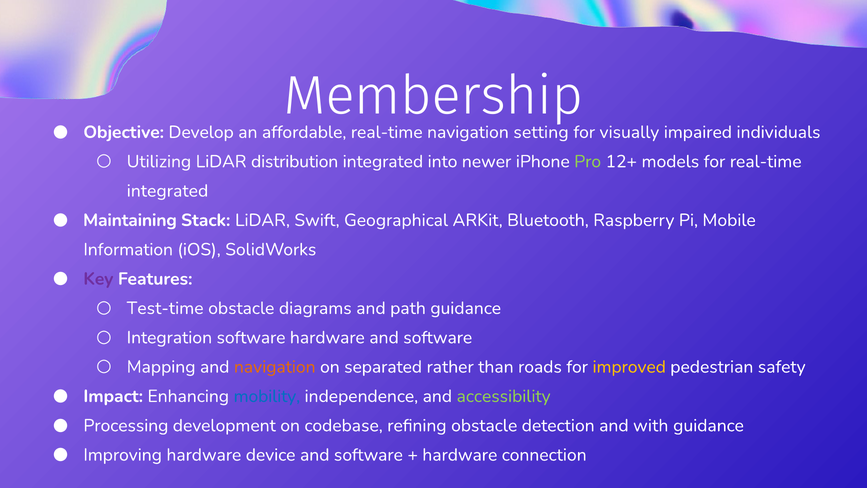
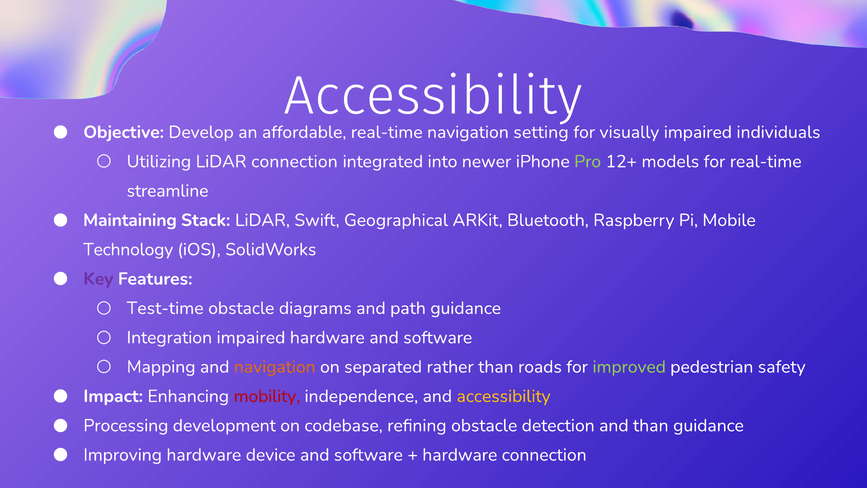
Membership: Membership -> Accessibility (433, 96)
LiDAR distribution: distribution -> connection (294, 161)
integrated: integrated -> streamline (168, 191)
Information: Information -> Technology (128, 249)
Integration software: software -> impaired (251, 337)
improved colour: yellow -> light green (629, 367)
mobility colour: blue -> red (267, 396)
accessibility colour: light green -> yellow (504, 396)
and with: with -> than (651, 425)
